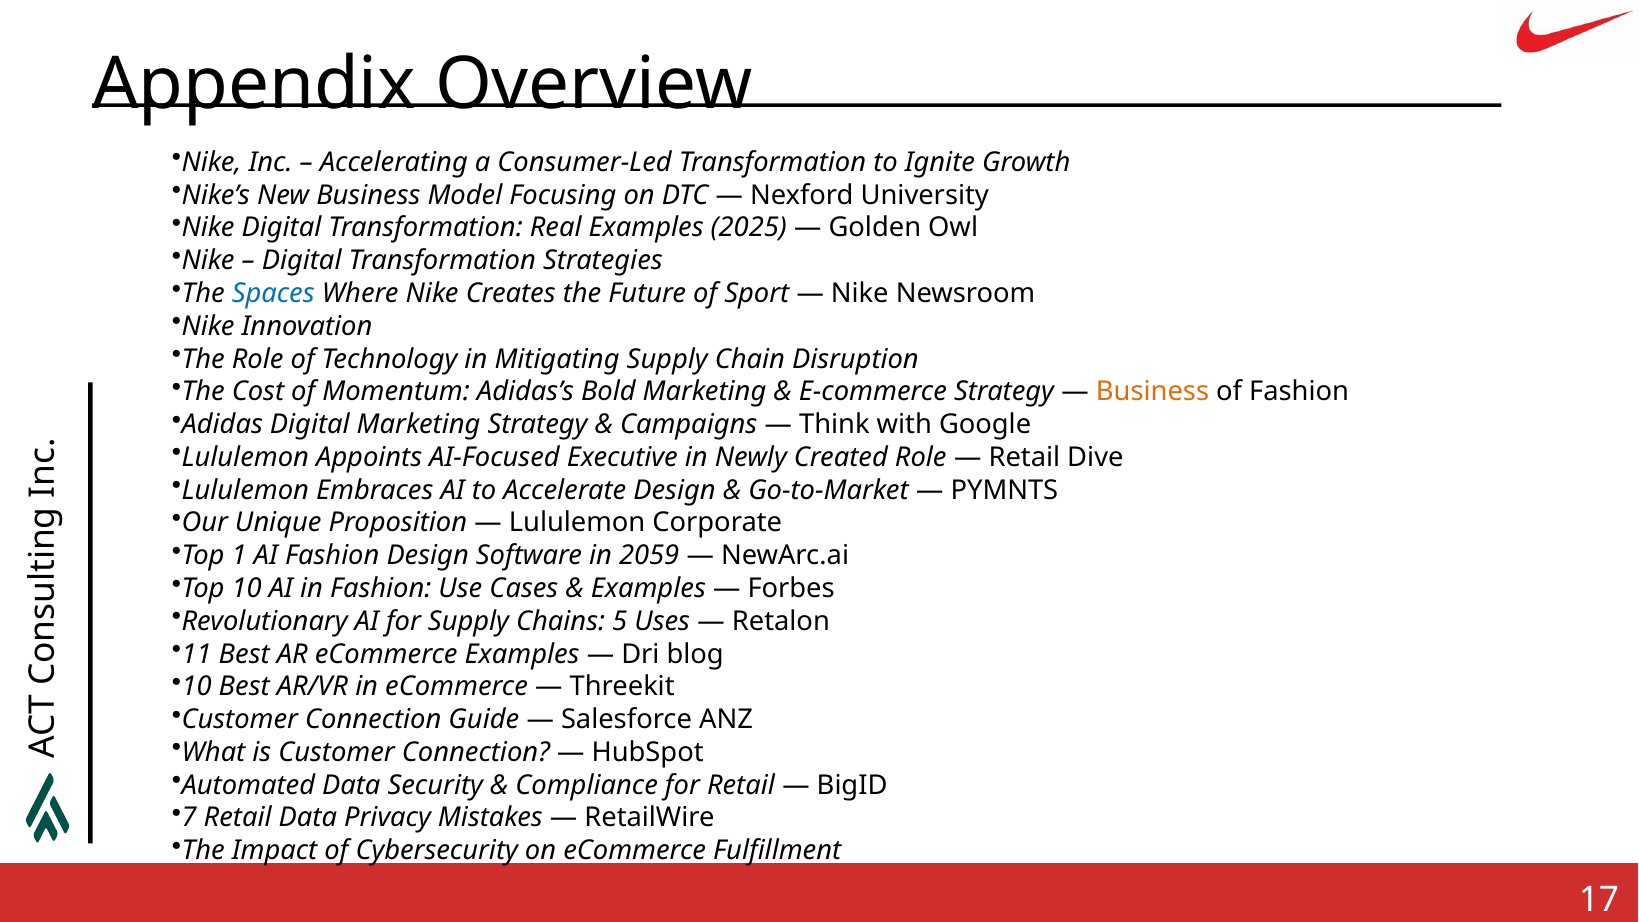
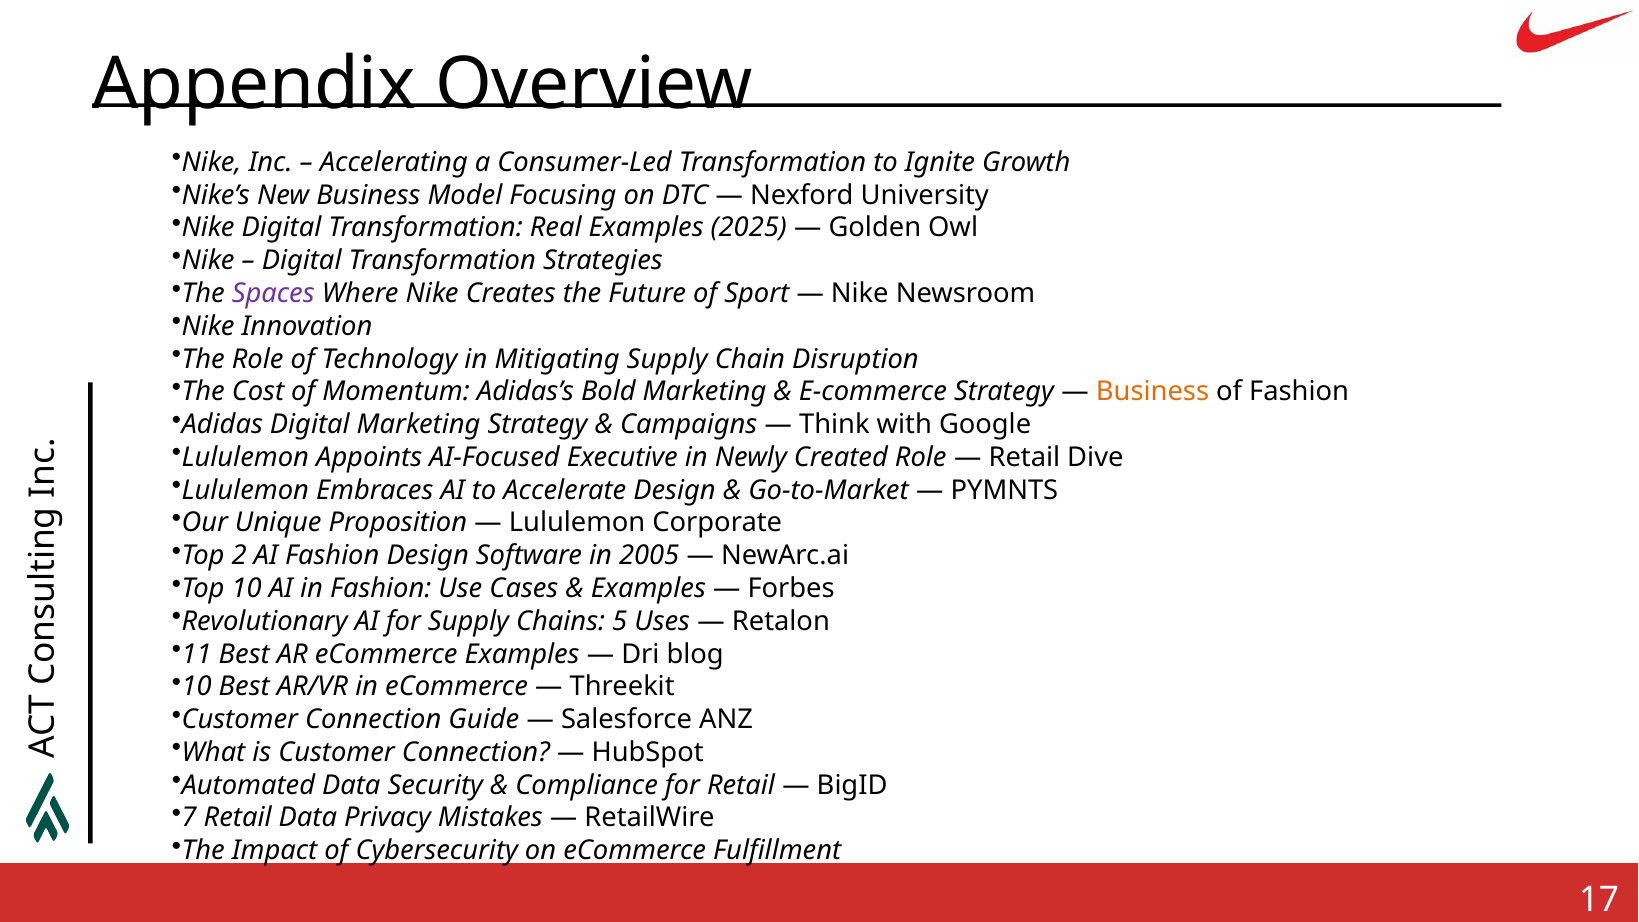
Spaces colour: blue -> purple (273, 293)
1: 1 -> 2 (239, 556)
2059: 2059 -> 2005 (649, 556)
